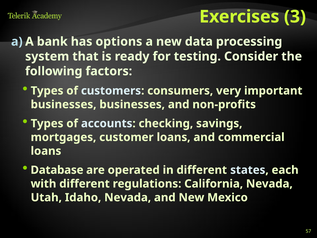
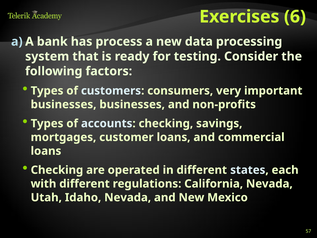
3: 3 -> 6 (295, 17)
options: options -> process (119, 42)
Database: Database -> Checking (57, 170)
